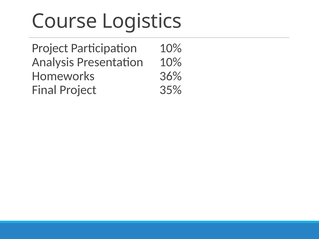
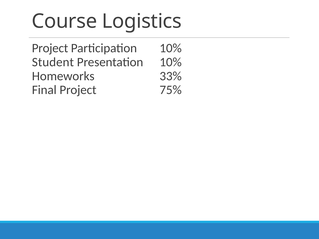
Analysis: Analysis -> Student (53, 62)
36%: 36% -> 33% (171, 76)
35%: 35% -> 75% (171, 90)
